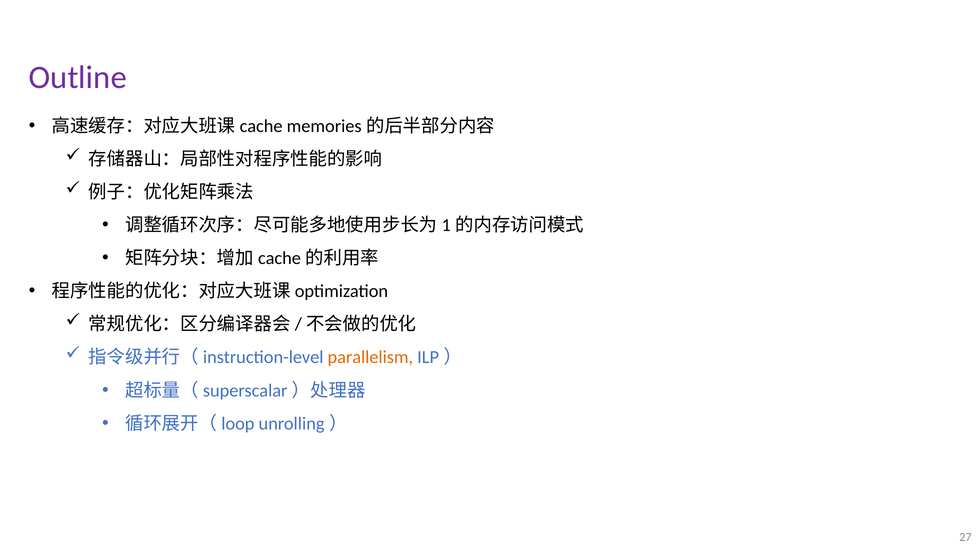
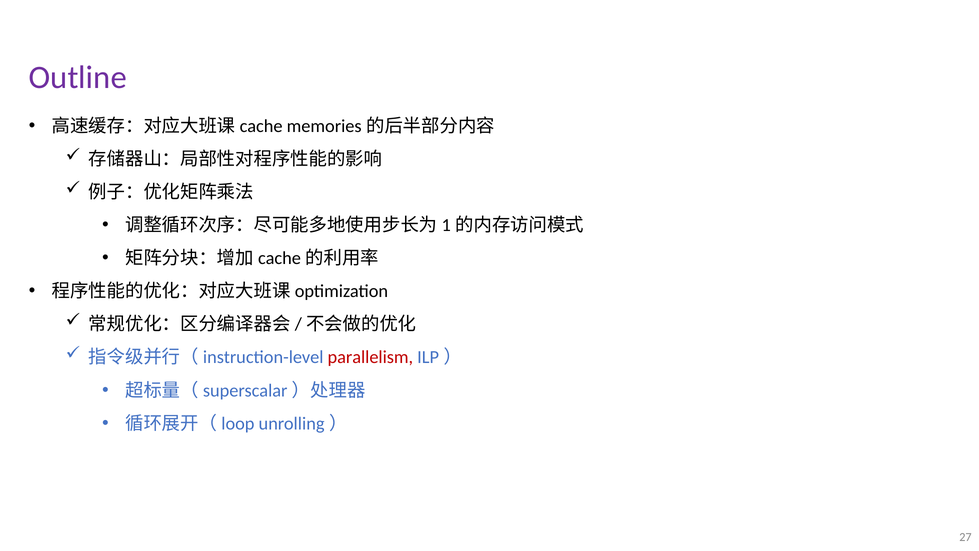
parallelism colour: orange -> red (370, 357)
